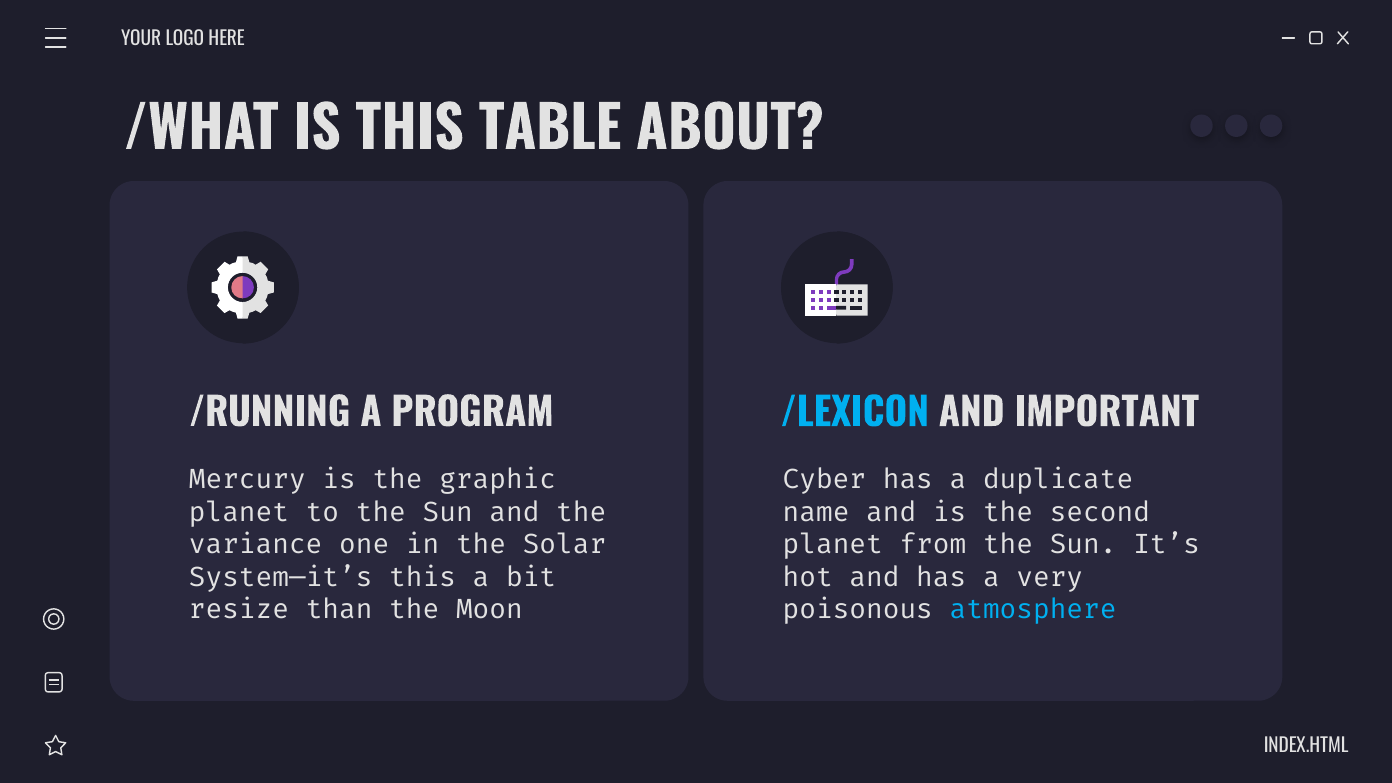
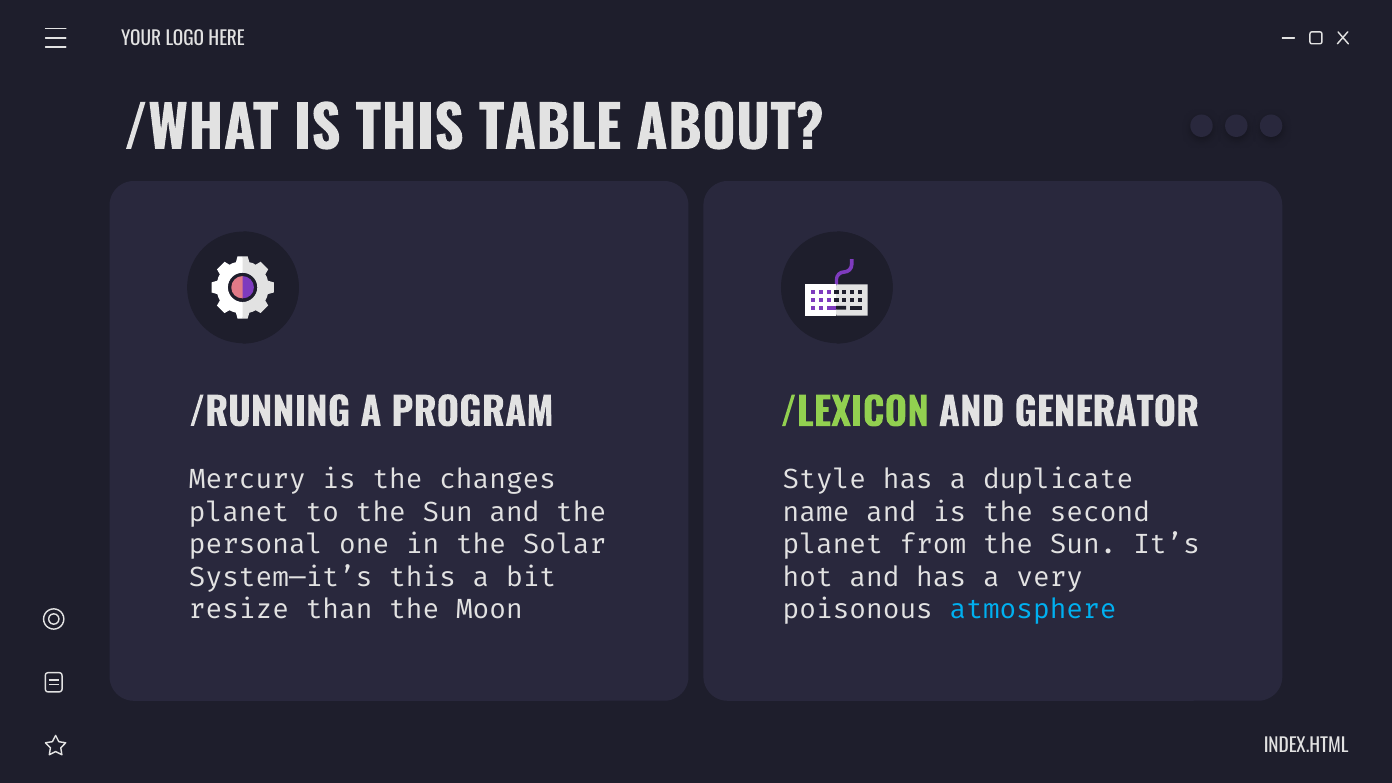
/LEXICON colour: light blue -> light green (855, 413)
IMPORTANT: IMPORTANT -> GENERATOR (1107, 413)
graphic: graphic -> changes (498, 480)
Cyber: Cyber -> Style (824, 480)
variance: variance -> personal (256, 545)
